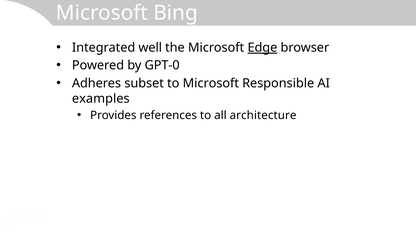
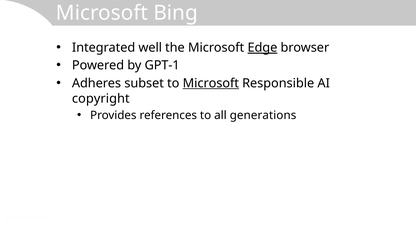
GPT-0: GPT-0 -> GPT-1 (162, 65)
Microsoft underline: none -> present (211, 83)
examples: examples -> copyright (101, 98)
architecture: architecture -> generations (263, 115)
